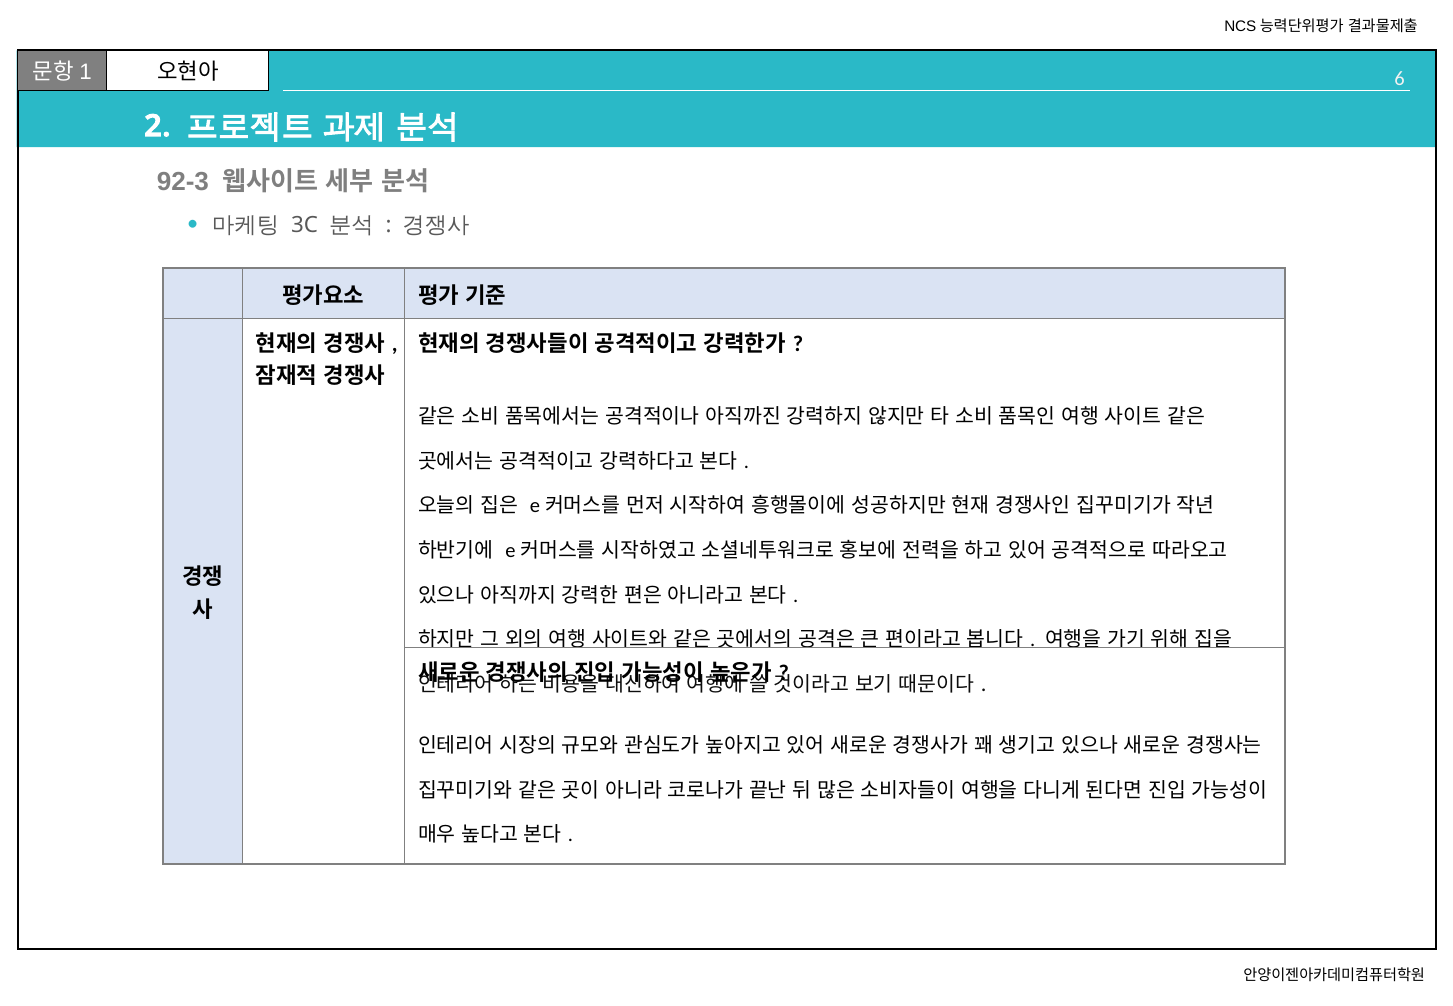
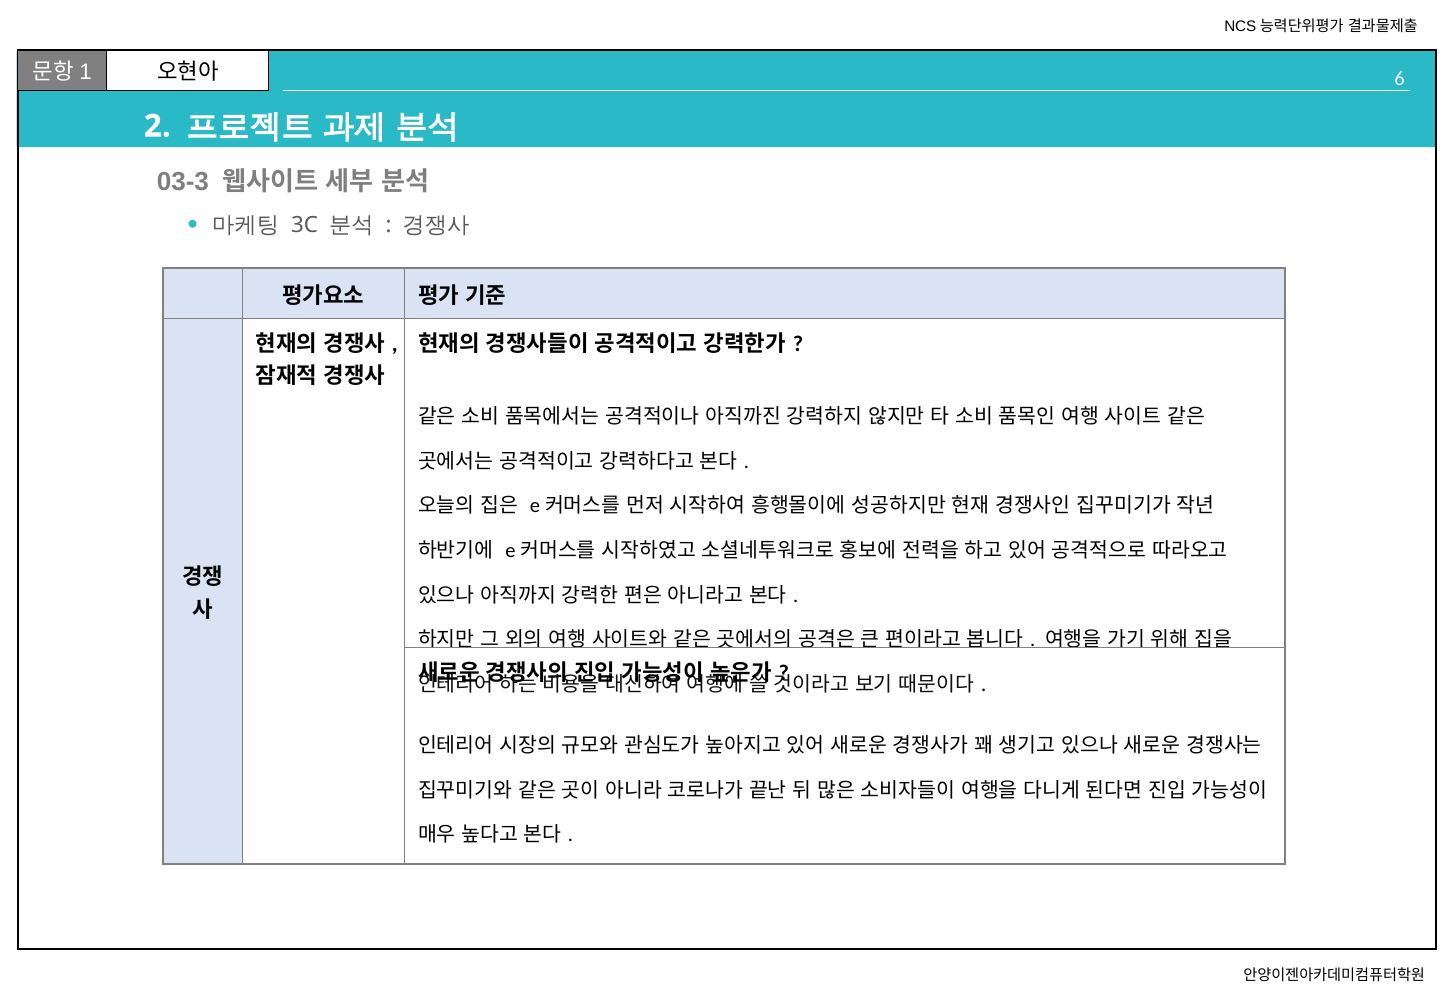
92-3: 92-3 -> 03-3 (183, 182)
